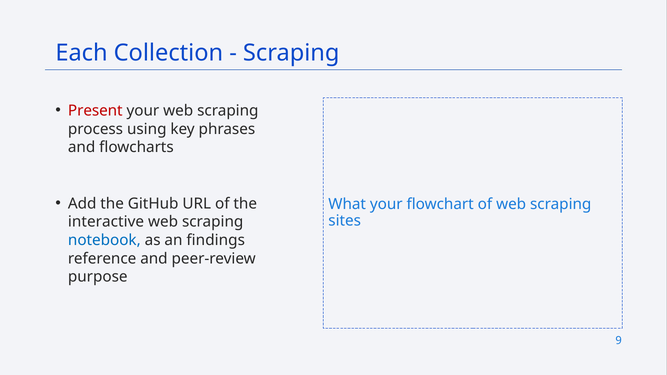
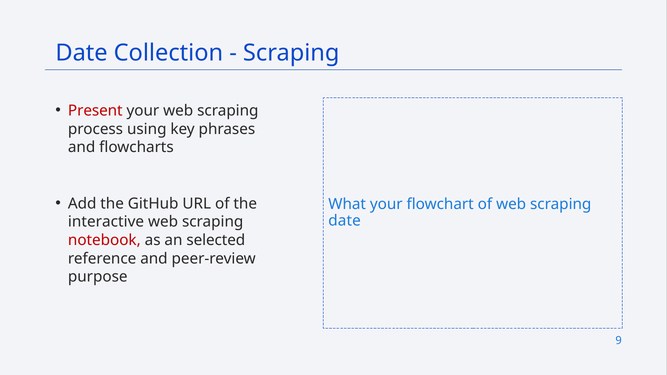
Each: Each -> Date (82, 53)
sites: sites -> date (345, 221)
notebook colour: blue -> red (104, 240)
findings: findings -> selected (216, 240)
